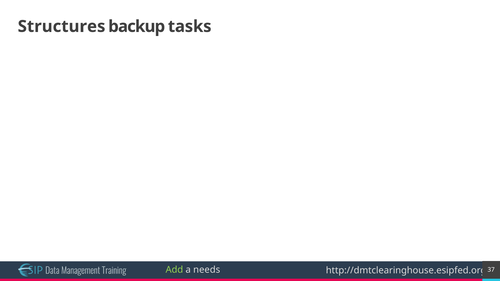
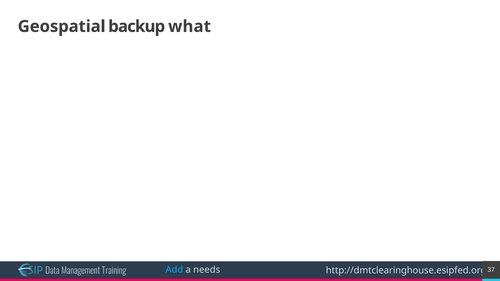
Structures: Structures -> Geospatial (62, 26)
tasks: tasks -> what (190, 26)
Add colour: light green -> light blue (174, 270)
